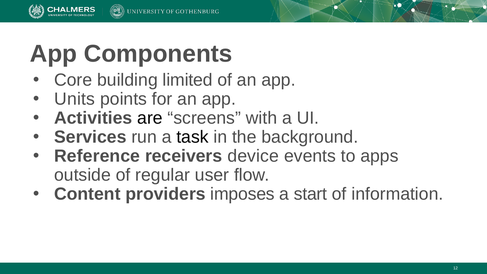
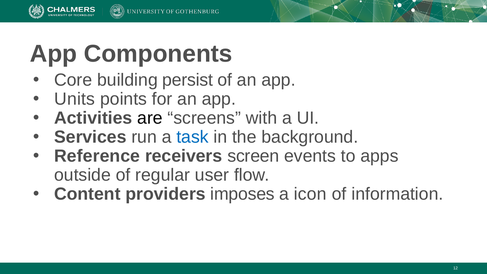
limited: limited -> persist (188, 80)
task colour: black -> blue (193, 137)
device: device -> screen (253, 156)
start: start -> icon (310, 194)
